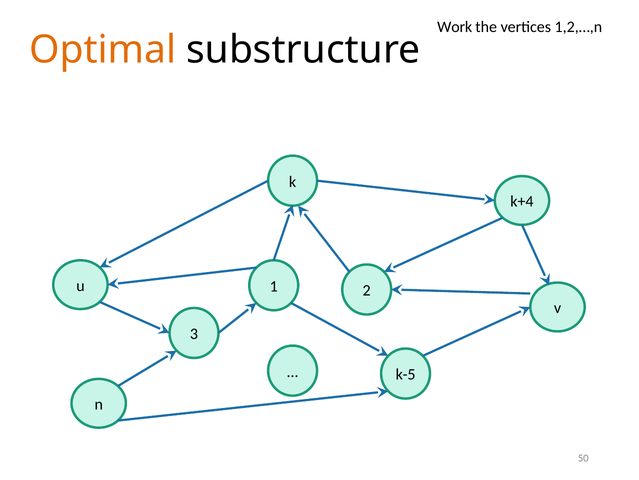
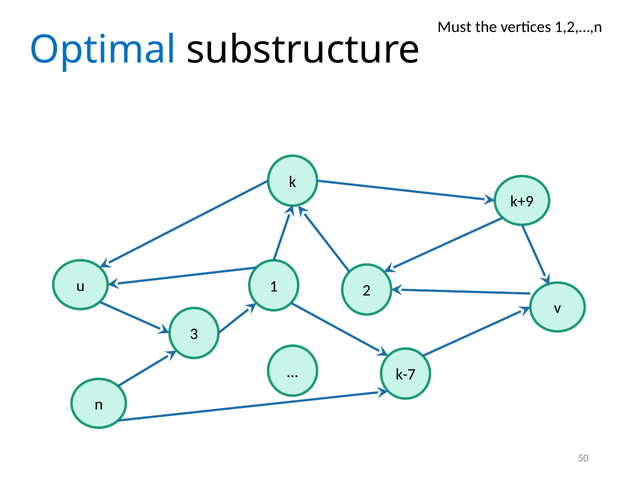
Work: Work -> Must (455, 27)
Optimal colour: orange -> blue (103, 50)
k+4: k+4 -> k+9 (522, 201)
k-5: k-5 -> k-7 (406, 374)
